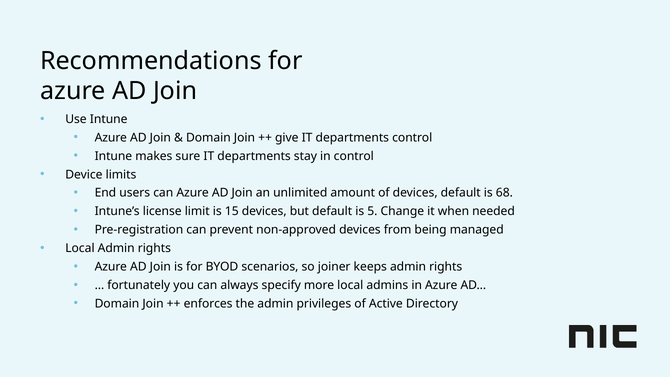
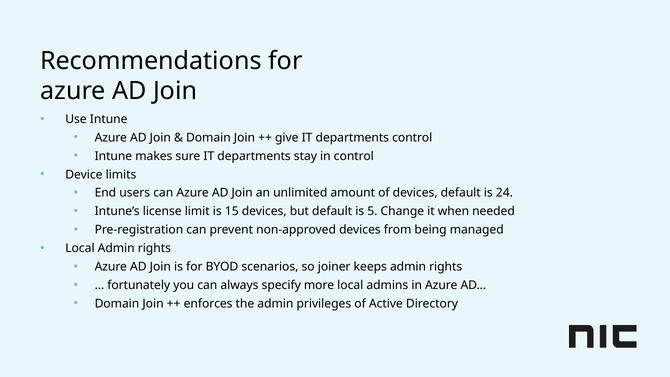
68: 68 -> 24 (504, 193)
